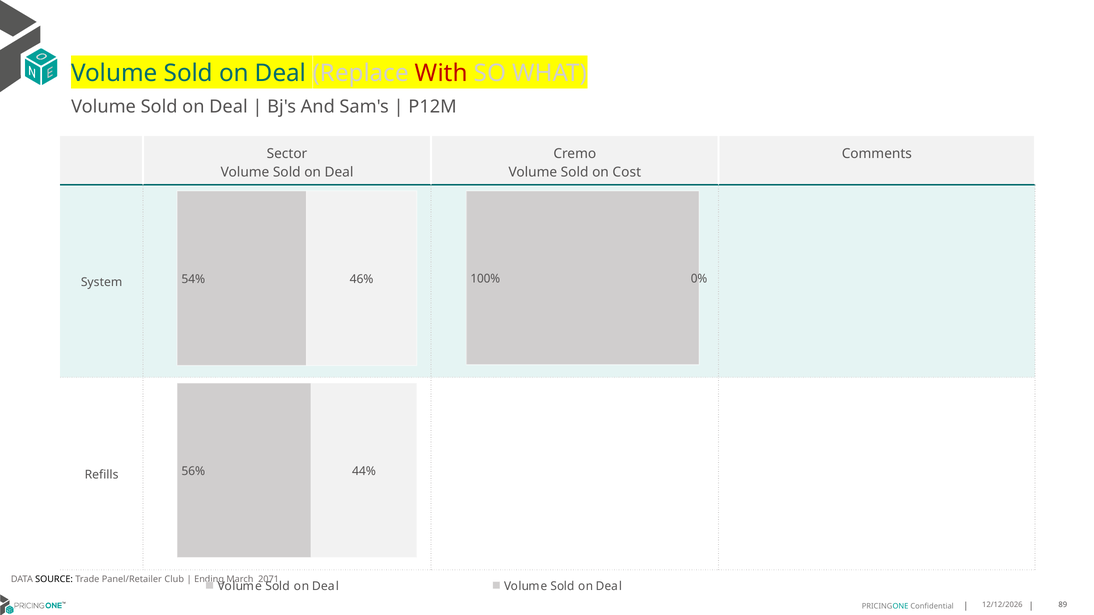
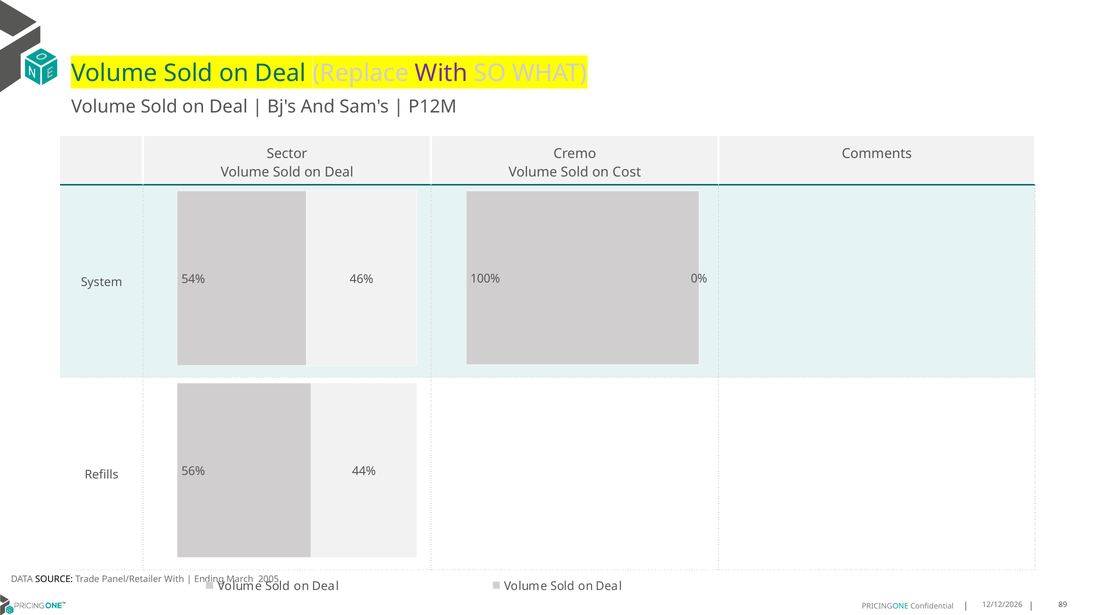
With colour: red -> purple (441, 74)
Panel/Retailer Club: Club -> With (174, 580)
2071: 2071 -> 2005 (269, 580)
